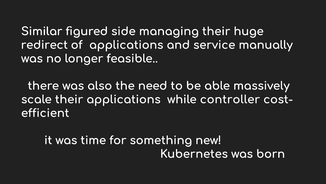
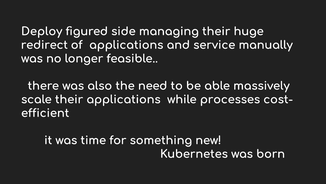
Similar: Similar -> Deploy (42, 31)
controller: controller -> processes (230, 99)
